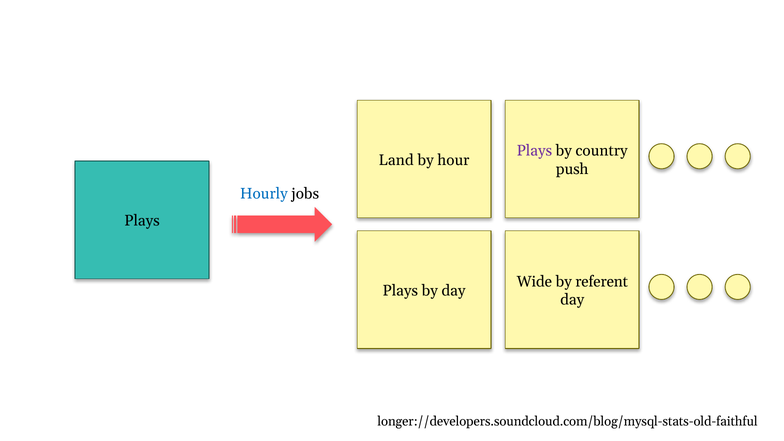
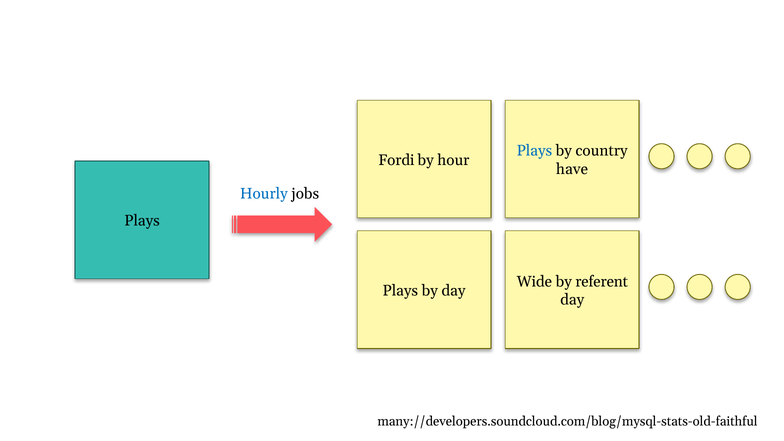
Plays colour: purple -> blue (534, 151)
Land: Land -> Fordi (396, 160)
push: push -> have (572, 169)
longer://developers.soundcloud.com/blog/mysql-stats-old-faithful: longer://developers.soundcloud.com/blog/mysql-stats-old-faithful -> many://developers.soundcloud.com/blog/mysql-stats-old-faithful (568, 422)
